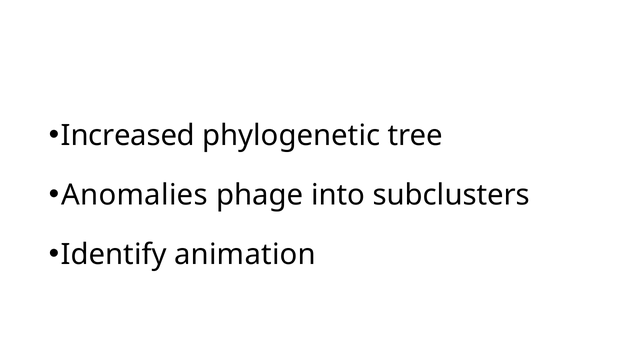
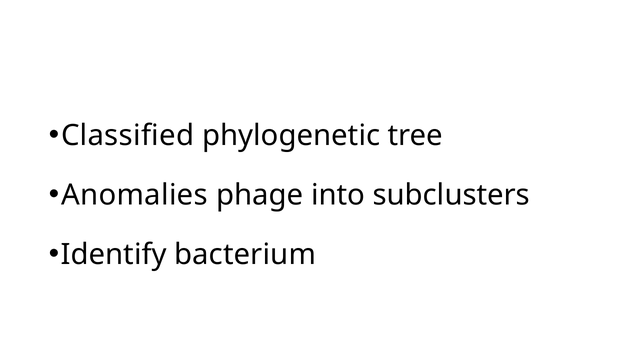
Increased: Increased -> Classified (128, 136)
animation: animation -> bacterium (245, 255)
